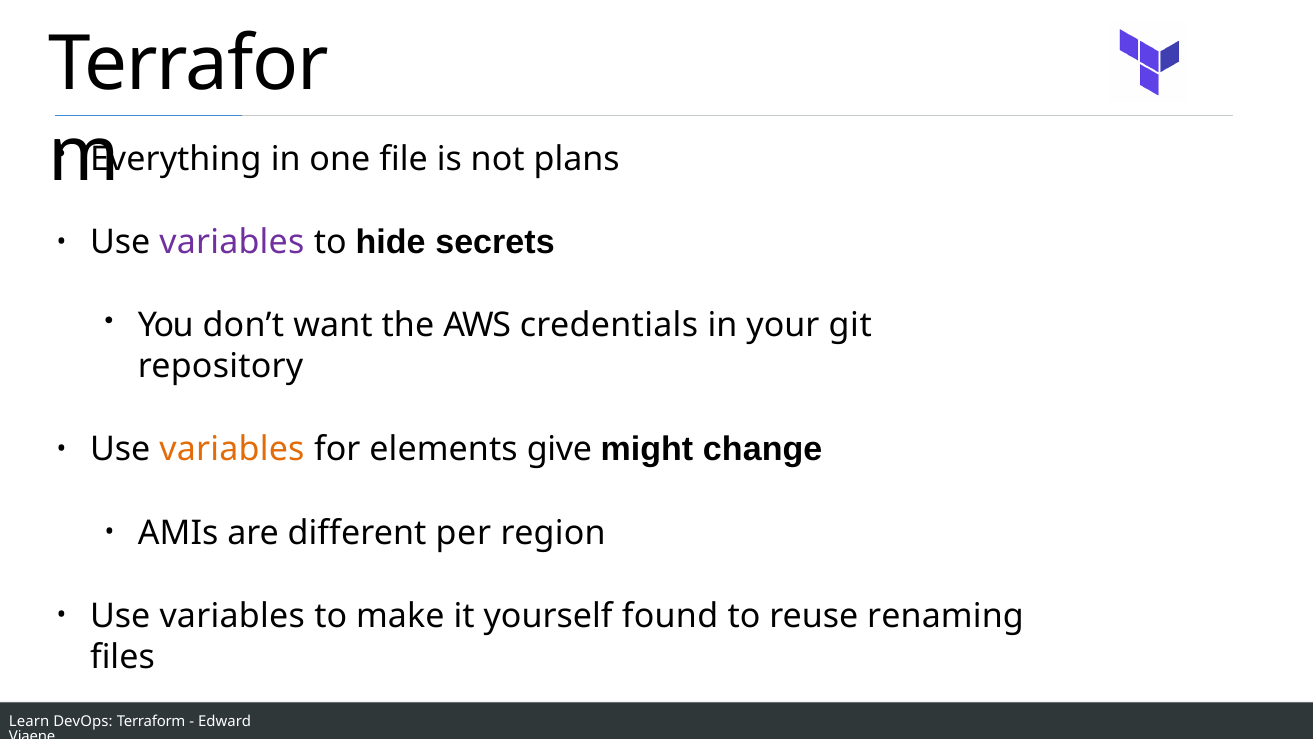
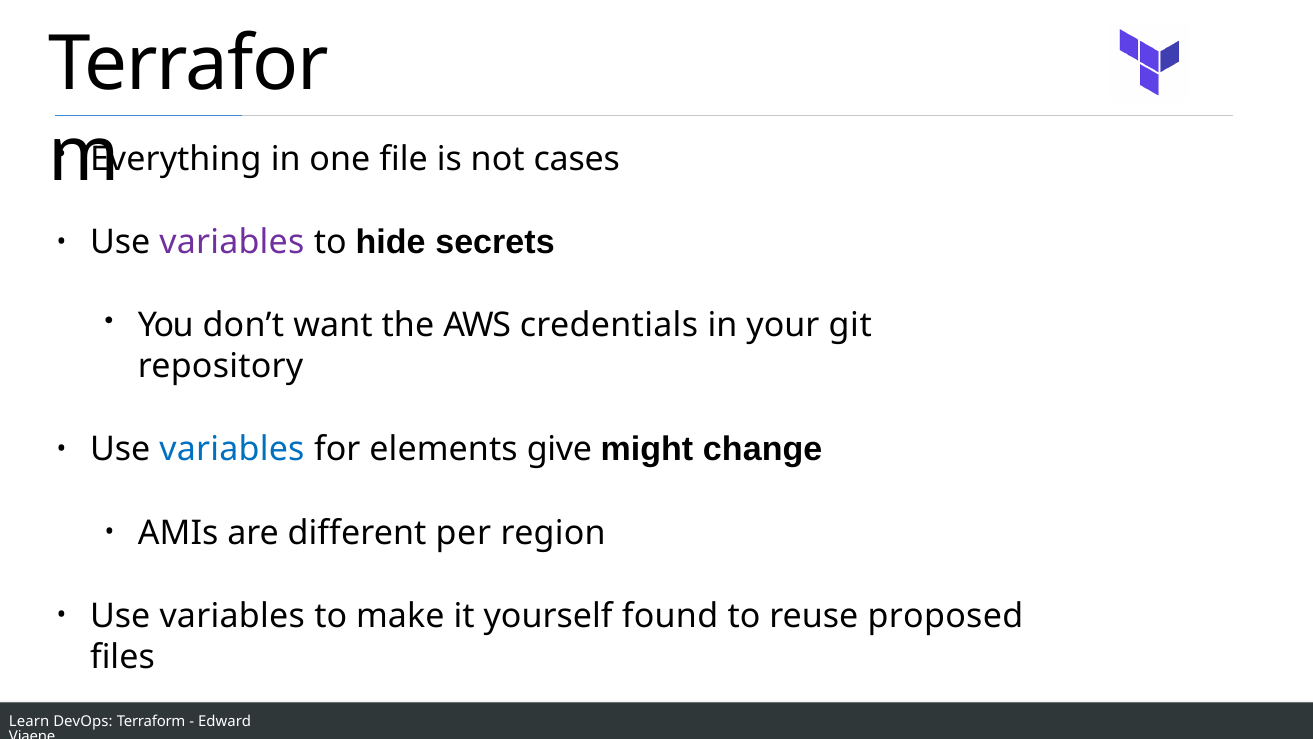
plans: plans -> cases (577, 159)
variables colour: orange -> blue (232, 449)
renaming: renaming -> proposed (945, 616)
